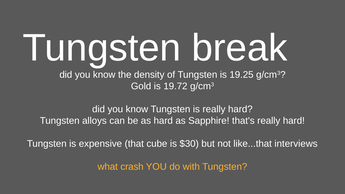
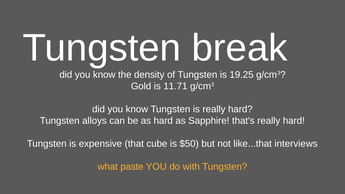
19.72: 19.72 -> 11.71 (175, 86)
$30: $30 -> $50 (189, 144)
crash: crash -> paste (132, 167)
